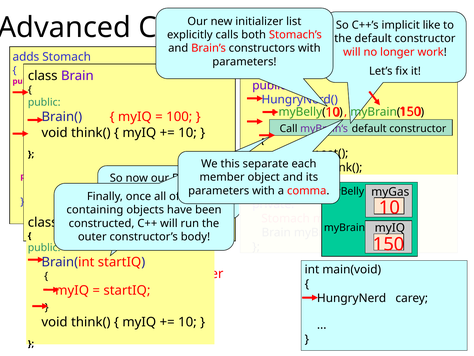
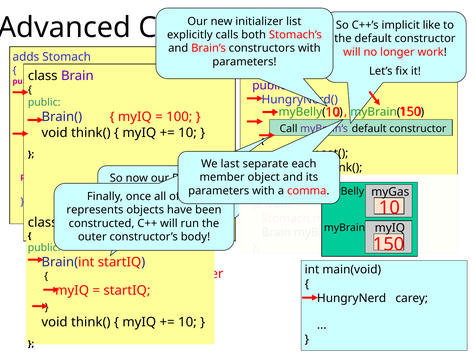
this: this -> last (230, 164)
containing: containing -> represents (95, 210)
